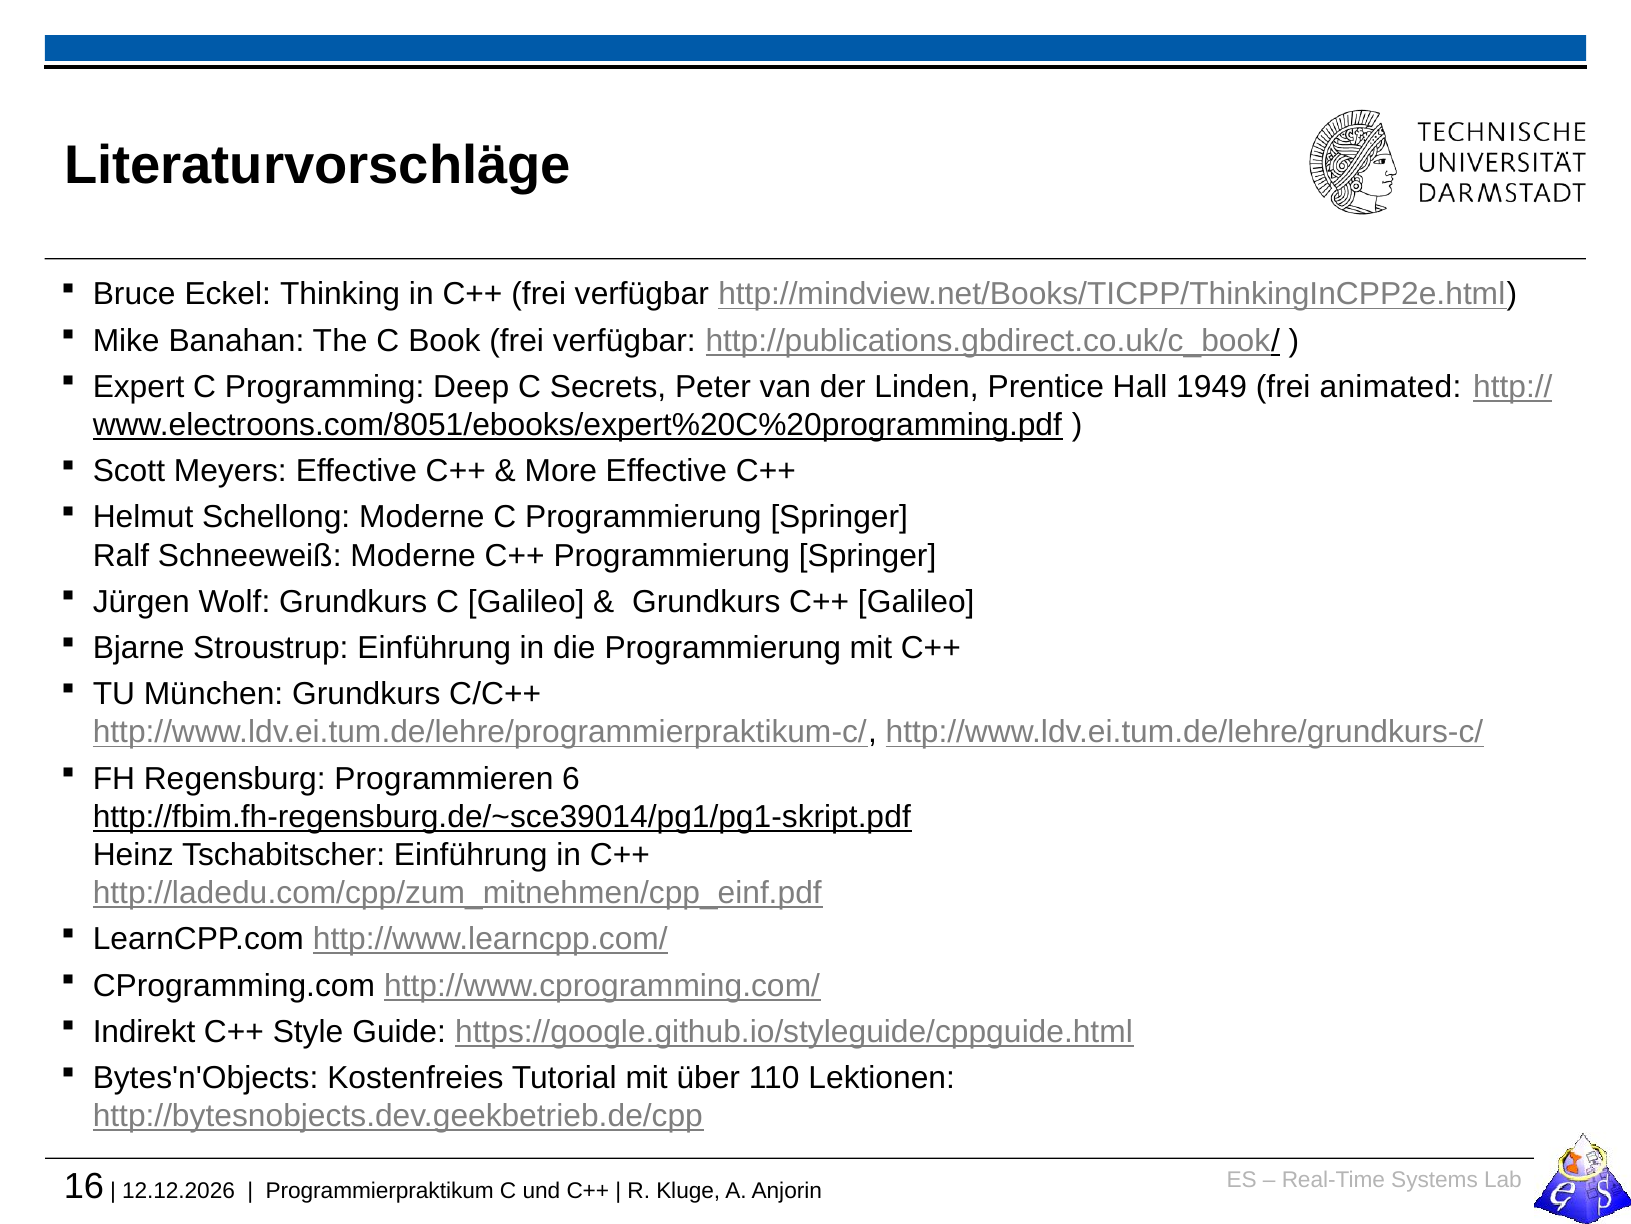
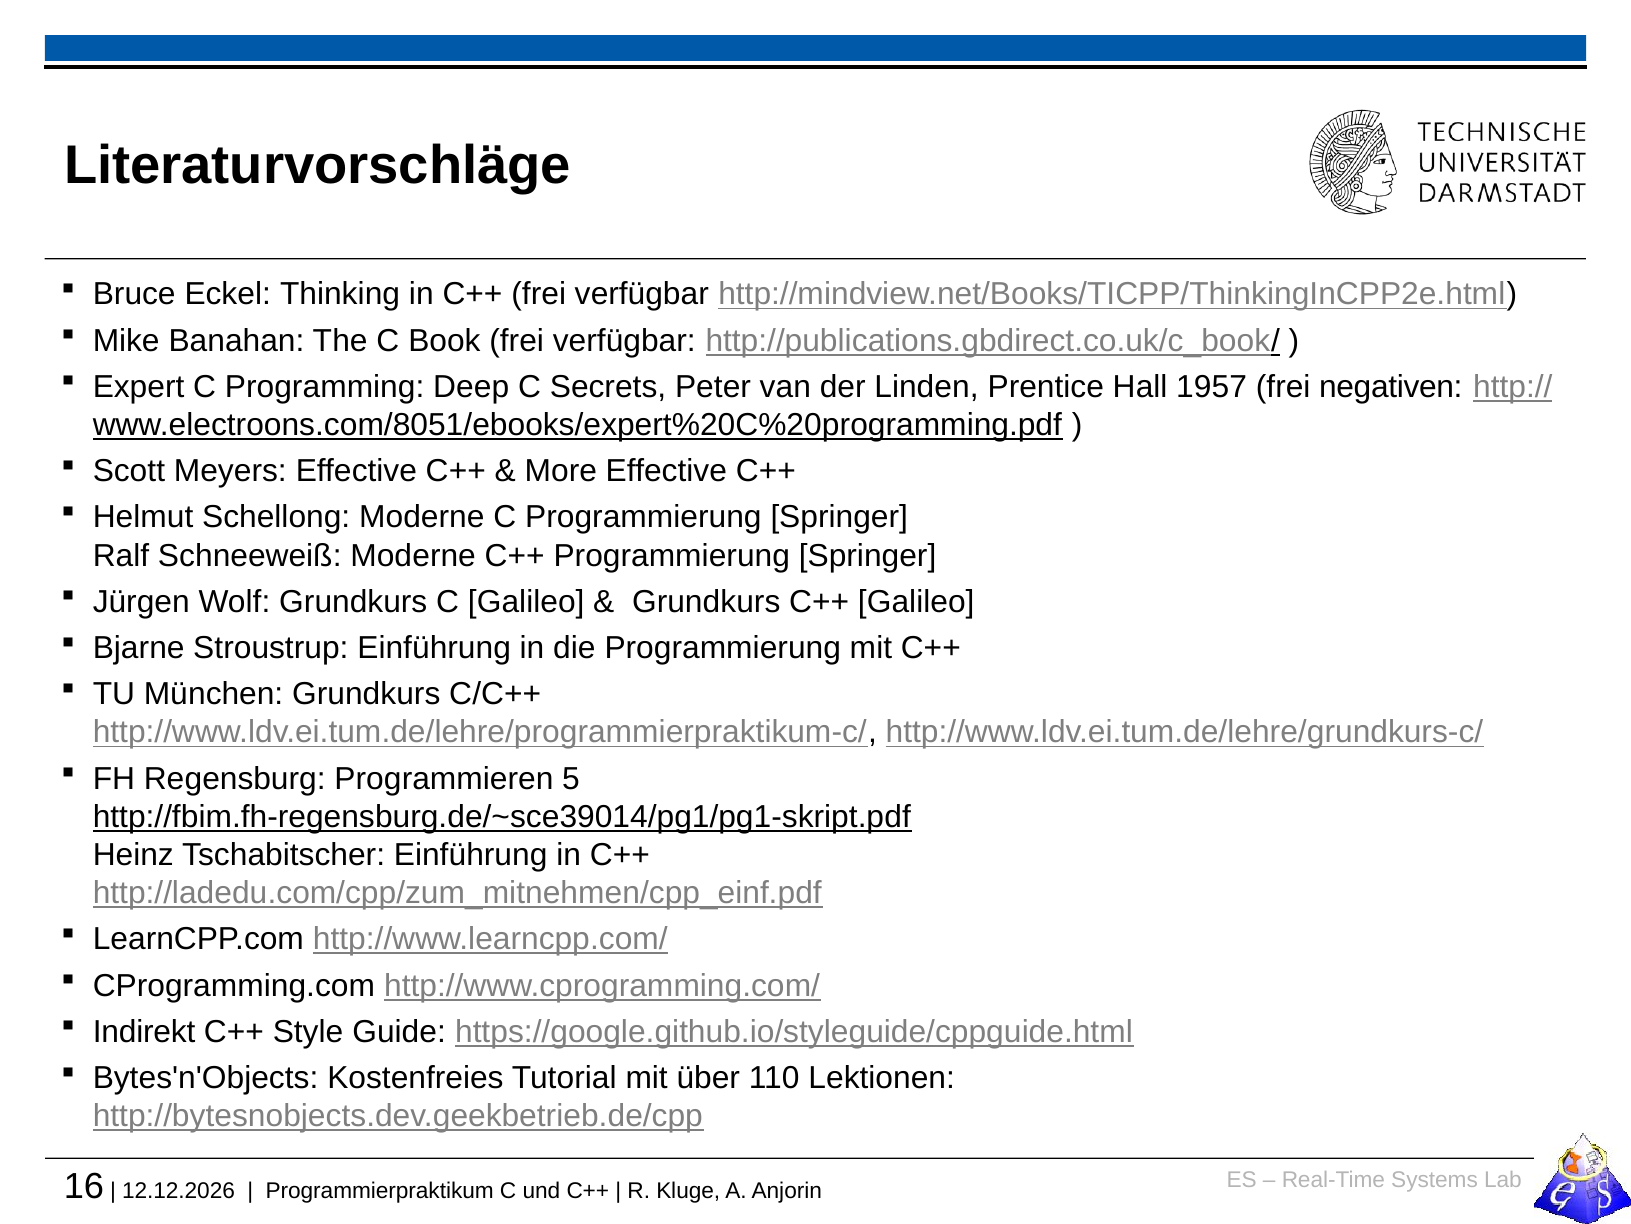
1949: 1949 -> 1957 (1212, 387)
animated: animated -> negativen (1391, 387)
6: 6 -> 5 (571, 778)
